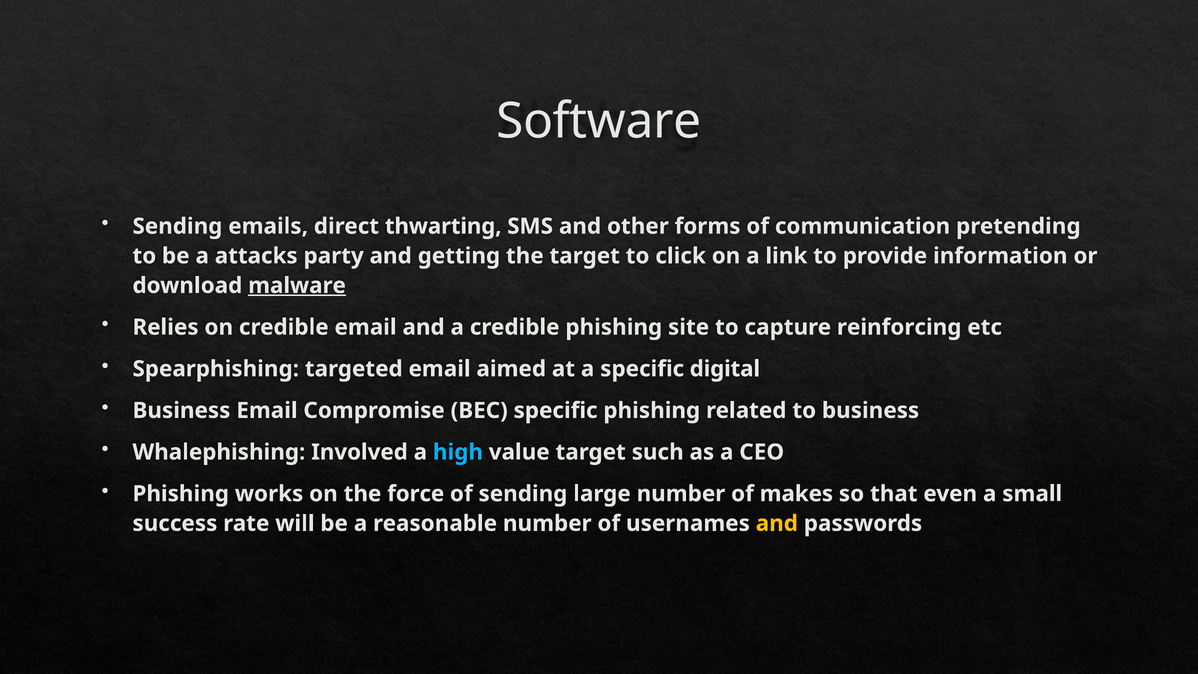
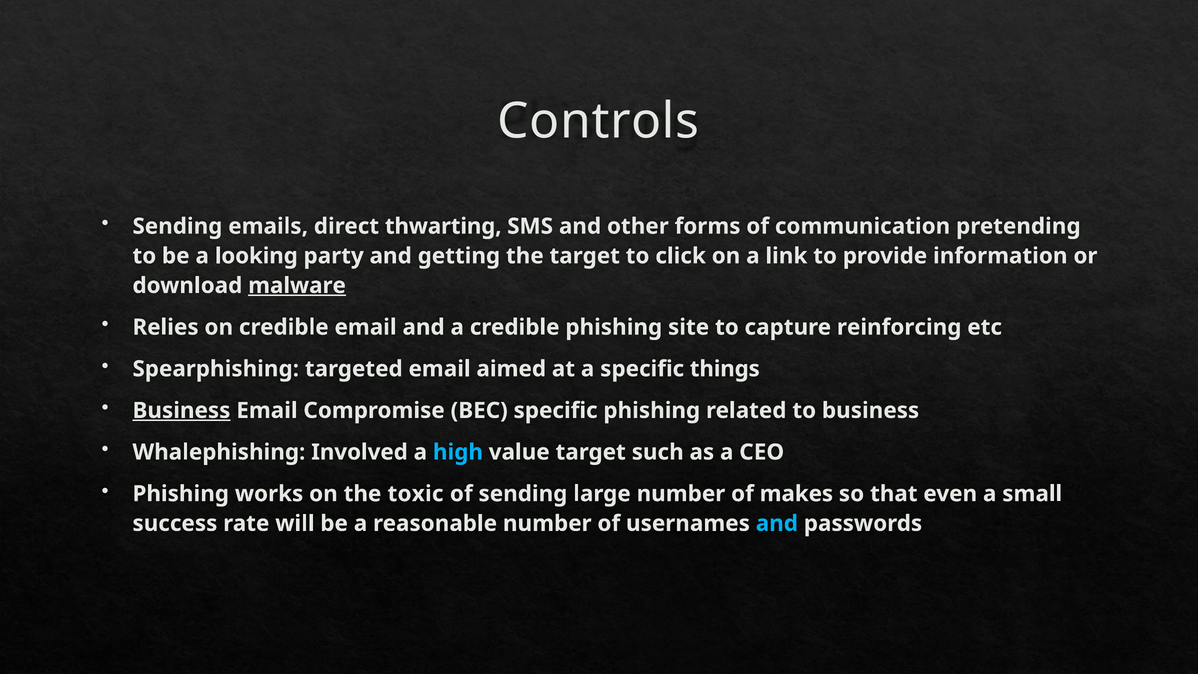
Software: Software -> Controls (598, 121)
attacks: attacks -> looking (256, 256)
digital: digital -> things (725, 369)
Business underline: none -> present (181, 410)
force: force -> toxic (416, 494)
and colour: yellow -> light blue (777, 523)
